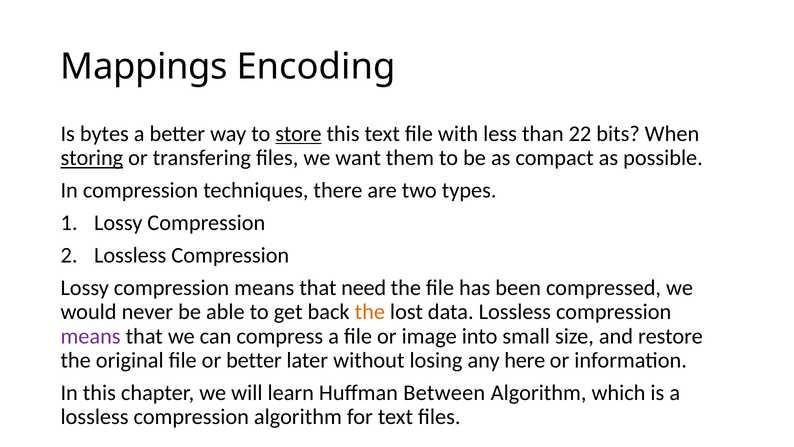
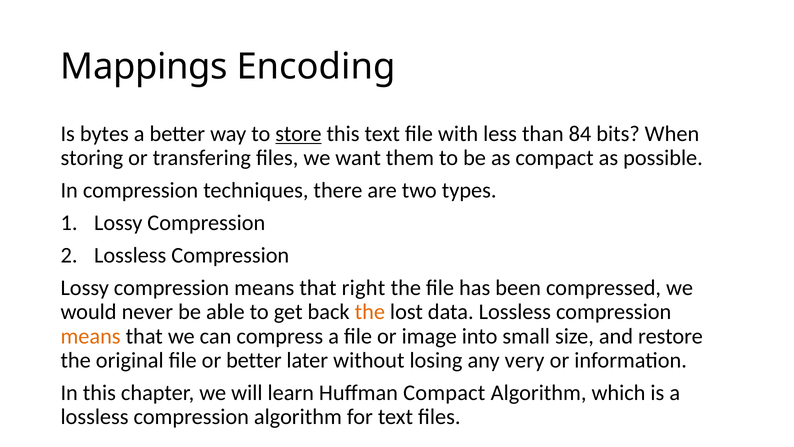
22: 22 -> 84 (580, 134)
storing underline: present -> none (92, 158)
need: need -> right (363, 288)
means colour: purple -> orange (91, 336)
here: here -> very (525, 360)
Huffman Between: Between -> Compact (444, 393)
